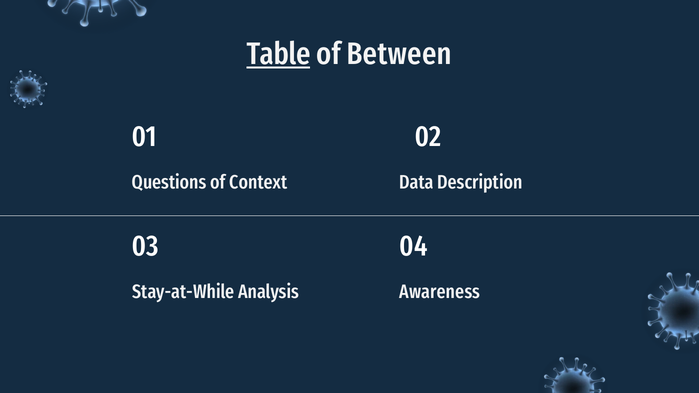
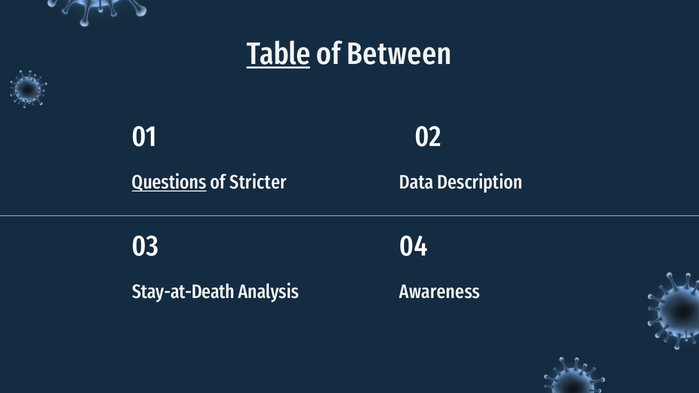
Questions underline: none -> present (169, 183)
Context: Context -> Stricter (258, 183)
Stay-at-While: Stay-at-While -> Stay-at-Death (184, 292)
